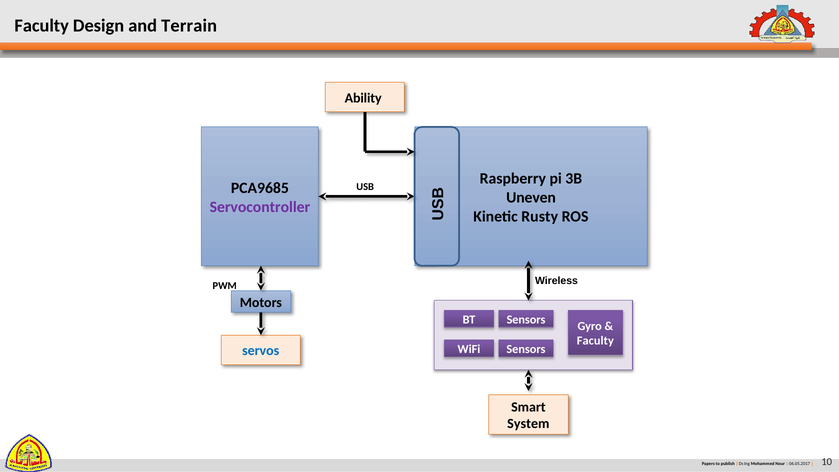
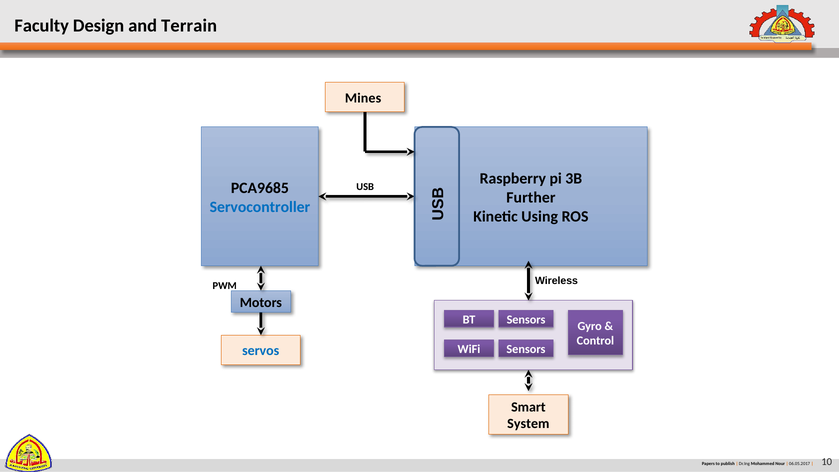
Ability: Ability -> Mines (363, 98)
Uneven: Uneven -> Further (531, 198)
Servocontroller colour: purple -> blue (260, 207)
Rusty: Rusty -> Using (540, 216)
Faculty: Faculty -> Control (595, 341)
